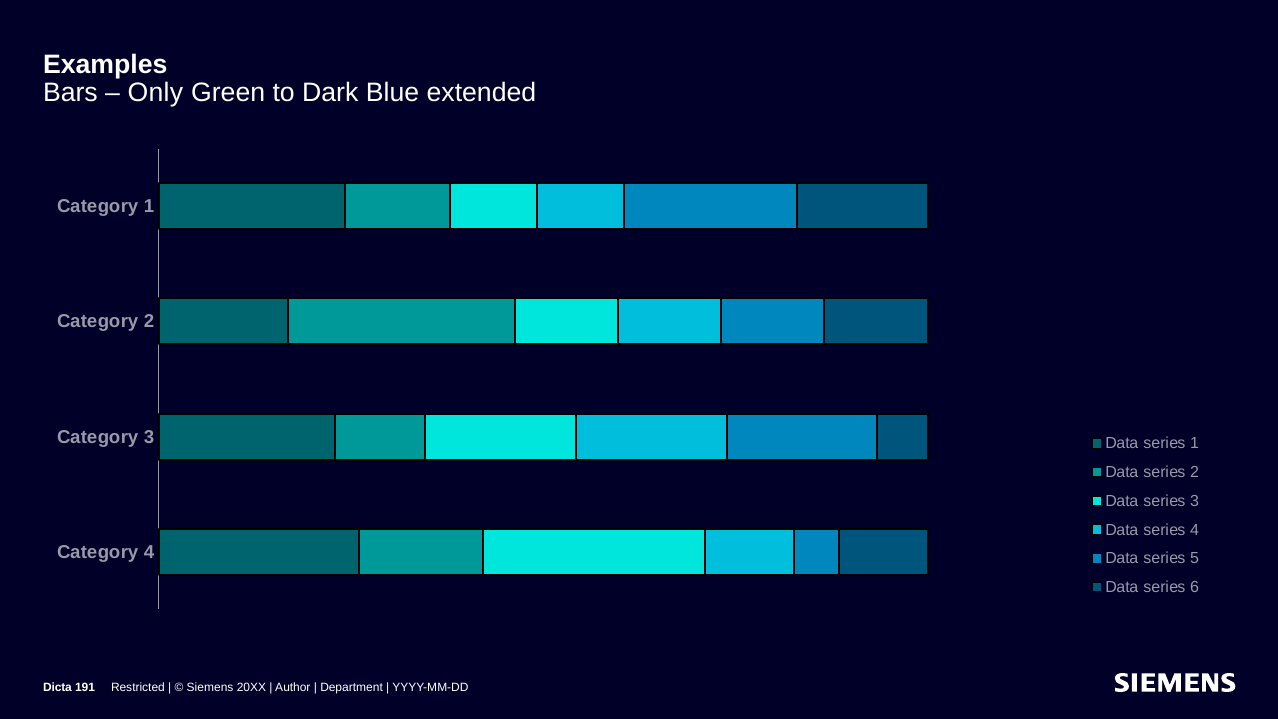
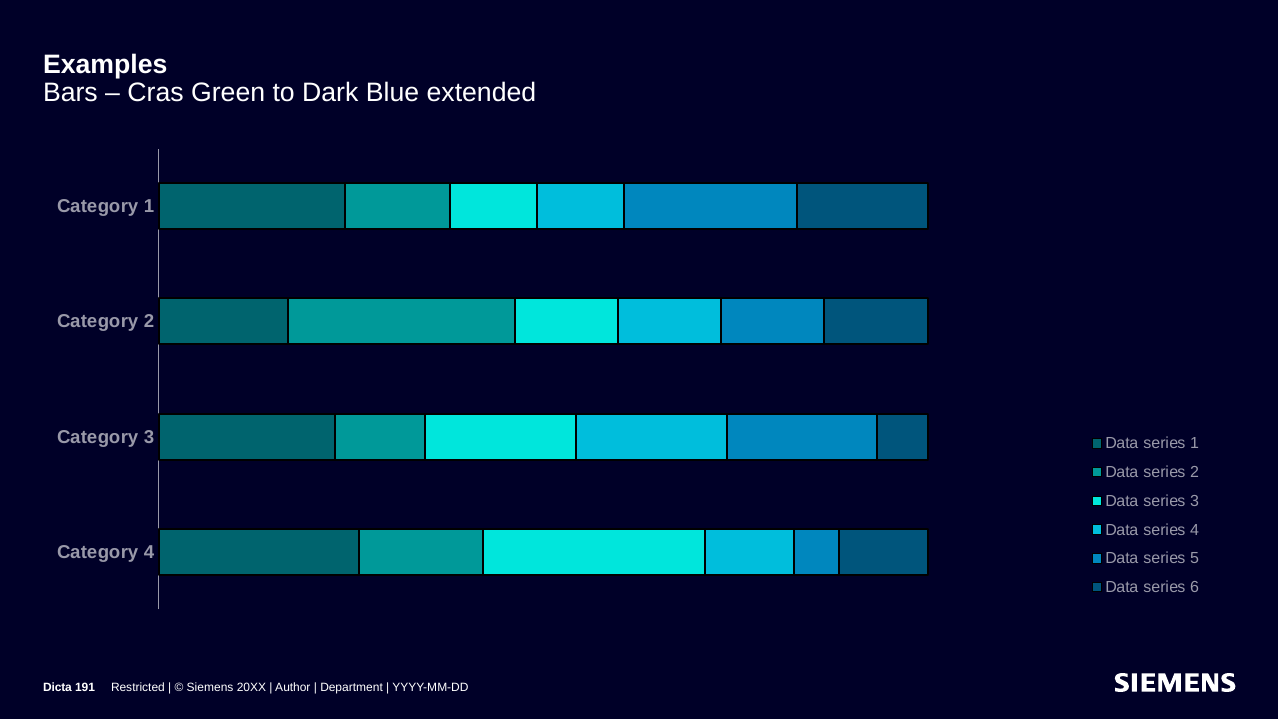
Only: Only -> Cras (156, 93)
